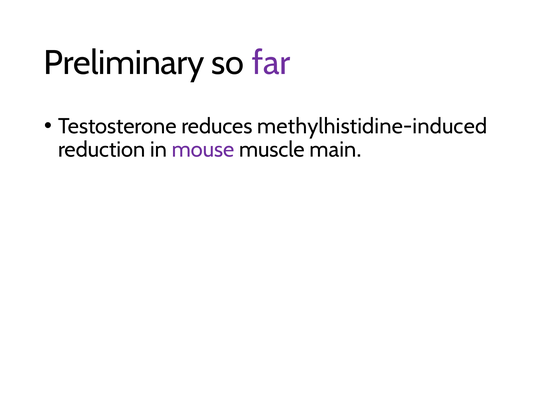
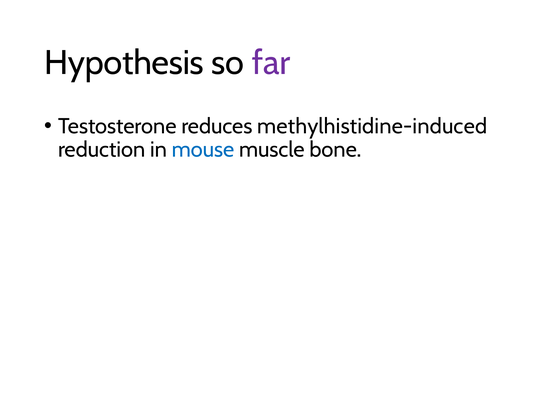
Preliminary: Preliminary -> Hypothesis (124, 63)
mouse colour: purple -> blue (203, 150)
main: main -> bone (335, 150)
